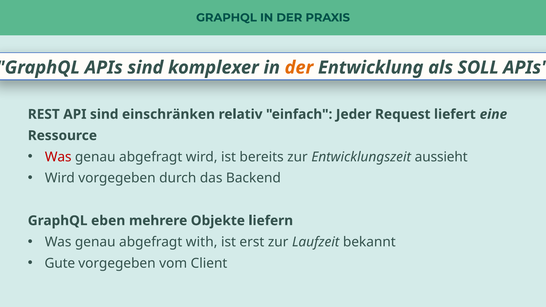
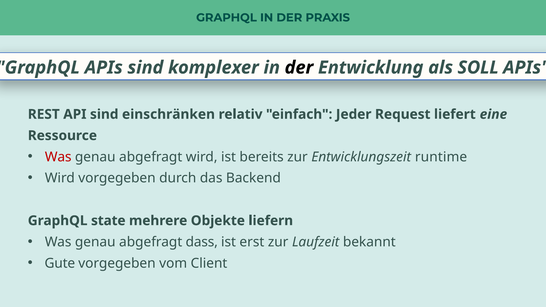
der colour: orange -> black (299, 68)
aussieht: aussieht -> runtime (441, 157)
eben: eben -> state (108, 221)
with: with -> dass (202, 242)
